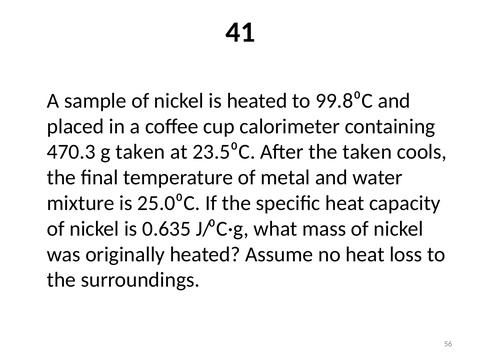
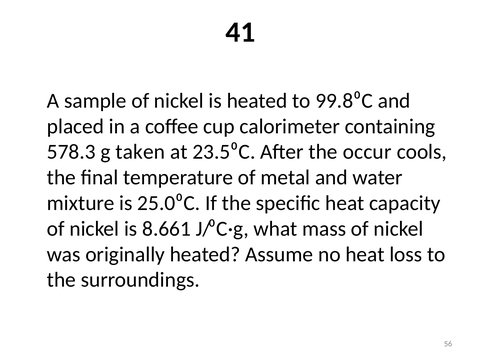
470.3: 470.3 -> 578.3 (71, 152)
the taken: taken -> occur (367, 152)
0.635: 0.635 -> 8.661 (167, 229)
